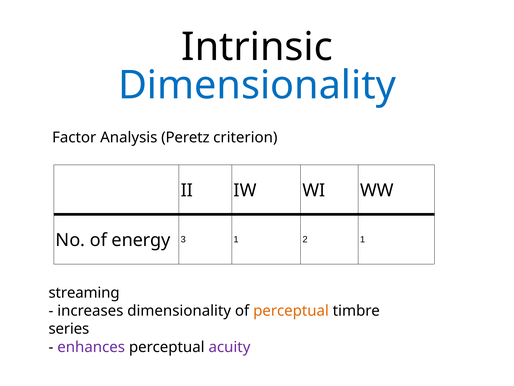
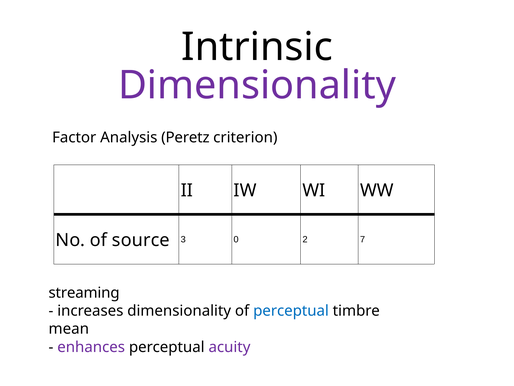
Dimensionality colour: blue -> purple (257, 85)
energy: energy -> source (141, 240)
3 1: 1 -> 0 (236, 239)
2 1: 1 -> 7 (363, 239)
perceptual colour: orange -> blue (291, 310)
series: series -> mean (69, 329)
